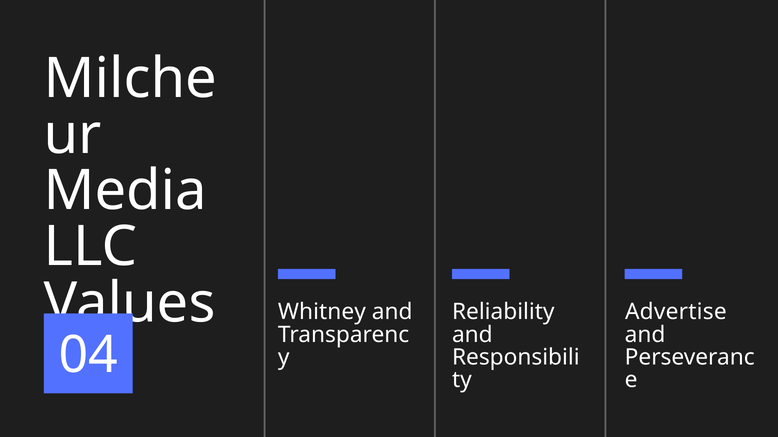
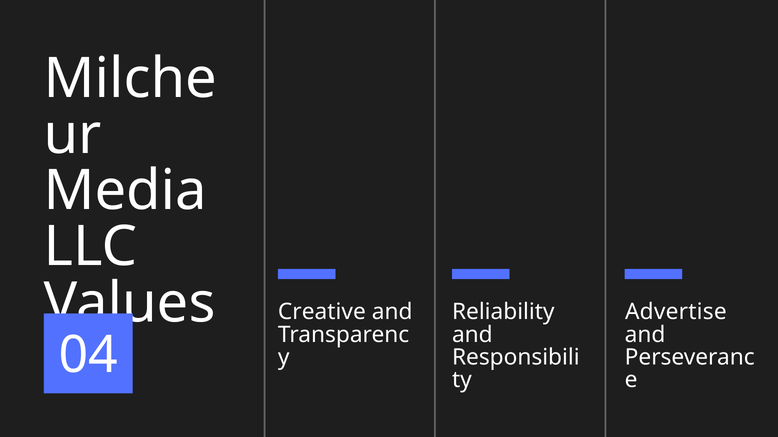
Whitney: Whitney -> Creative (322, 312)
